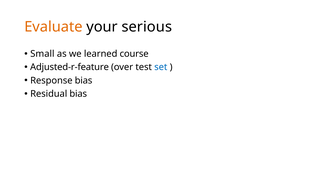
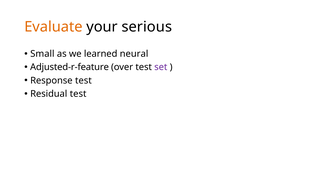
course: course -> neural (134, 54)
set colour: blue -> purple (161, 67)
Response bias: bias -> test (83, 81)
Residual bias: bias -> test (78, 94)
